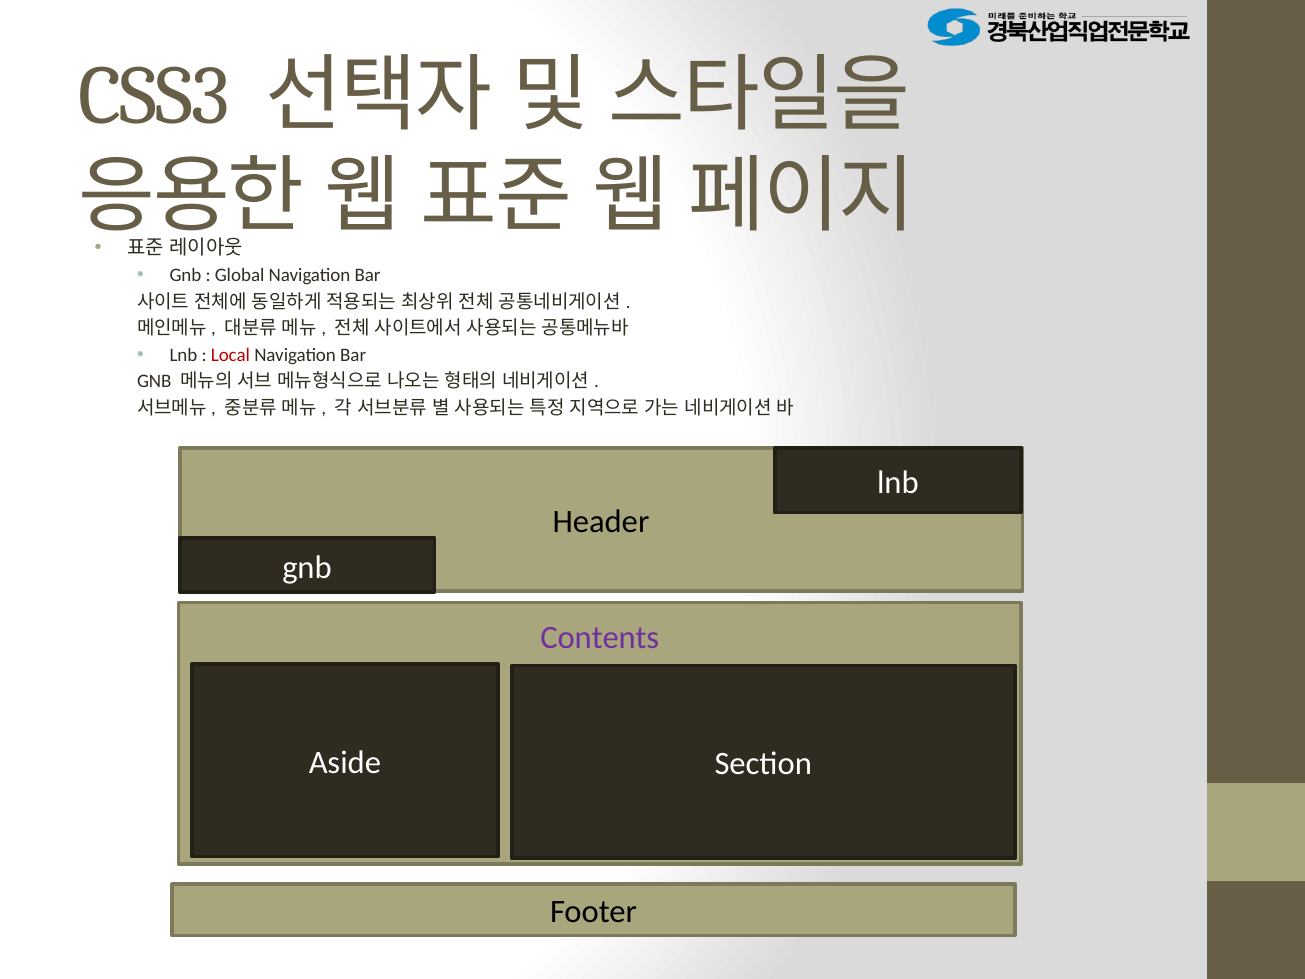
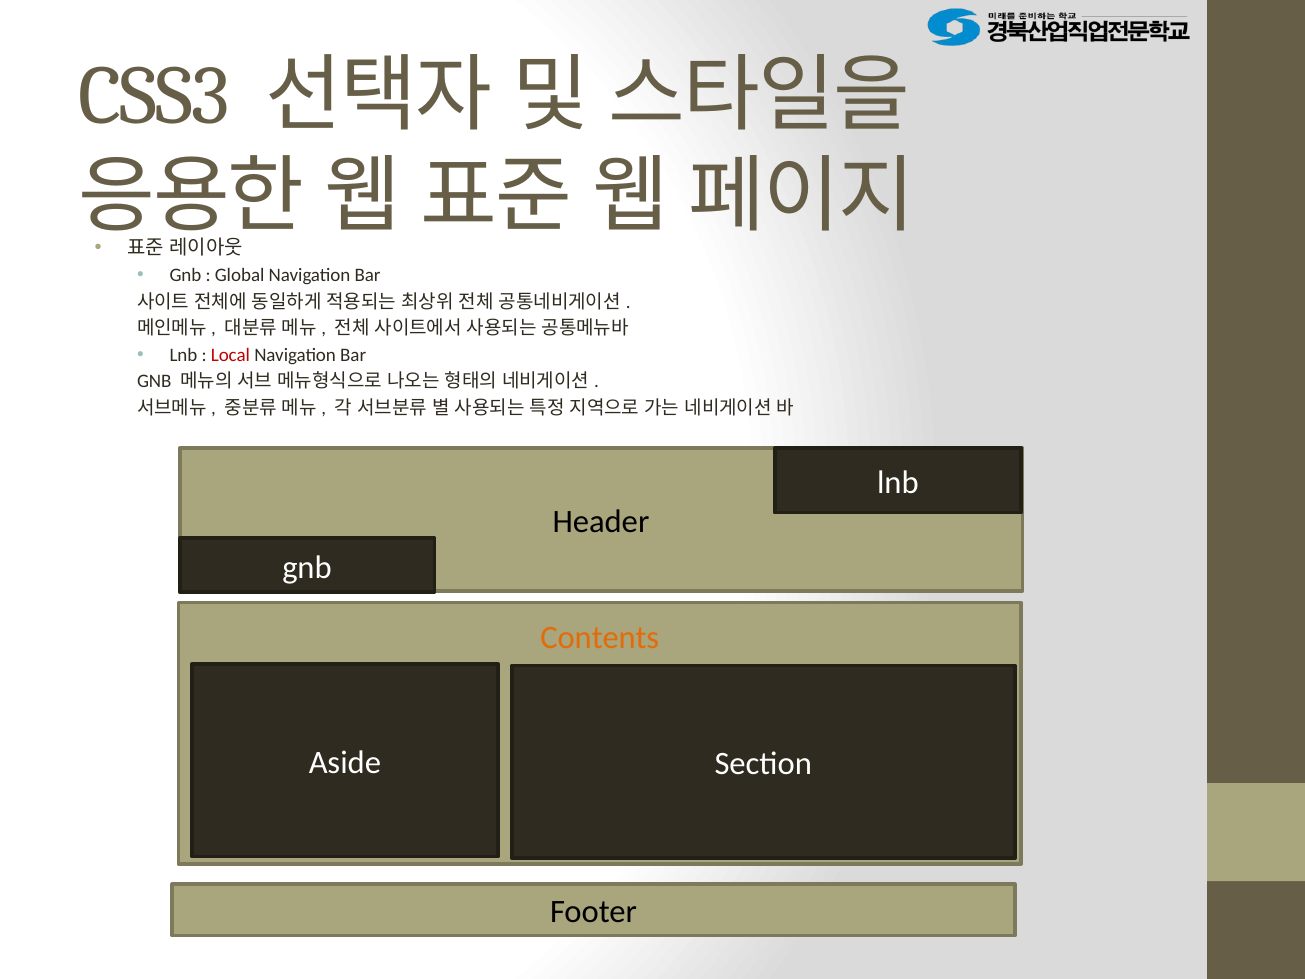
Contents colour: purple -> orange (600, 637)
